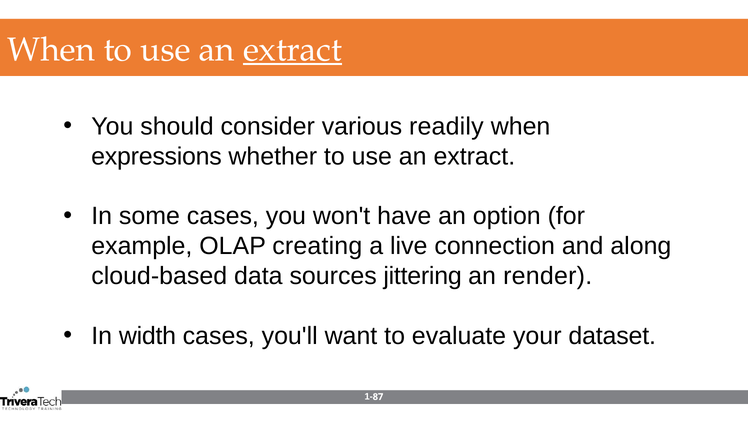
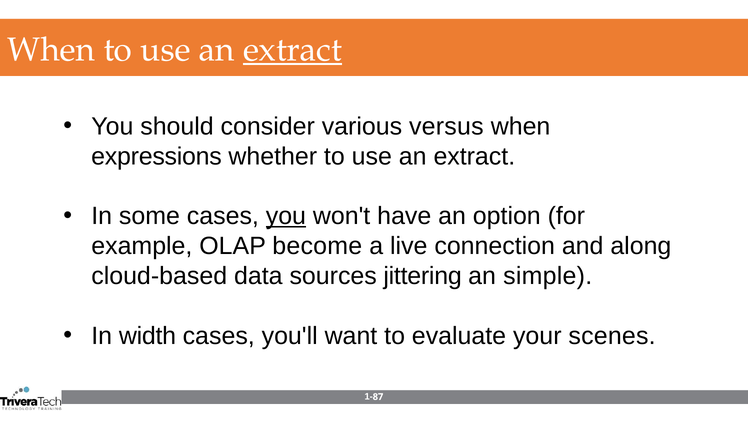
readily: readily -> versus (446, 126)
you underline: none -> present (286, 216)
creating: creating -> become (317, 246)
render: render -> simple (548, 276)
dataset: dataset -> scenes (612, 336)
